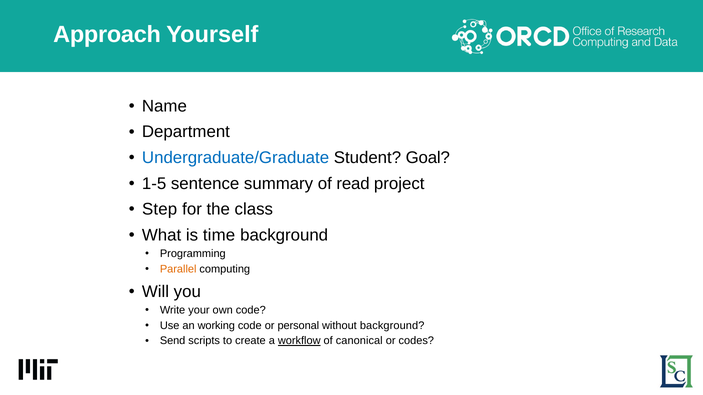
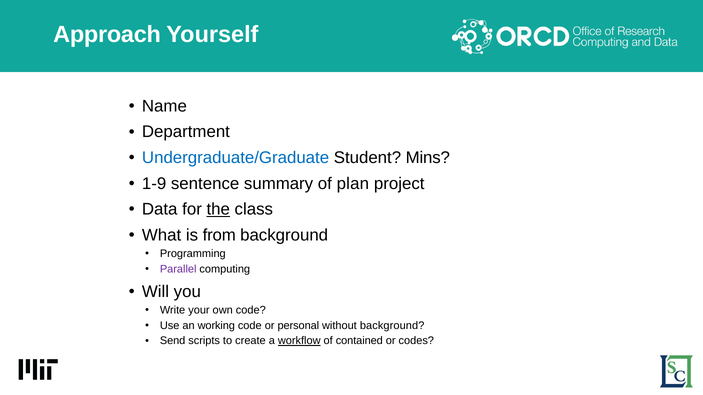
Goal: Goal -> Mins (428, 158)
1-5: 1-5 -> 1-9 (154, 184)
read: read -> plan (353, 184)
Step: Step -> Data (160, 209)
the underline: none -> present (218, 209)
time: time -> from (219, 235)
Parallel colour: orange -> purple (178, 269)
canonical: canonical -> contained (359, 341)
